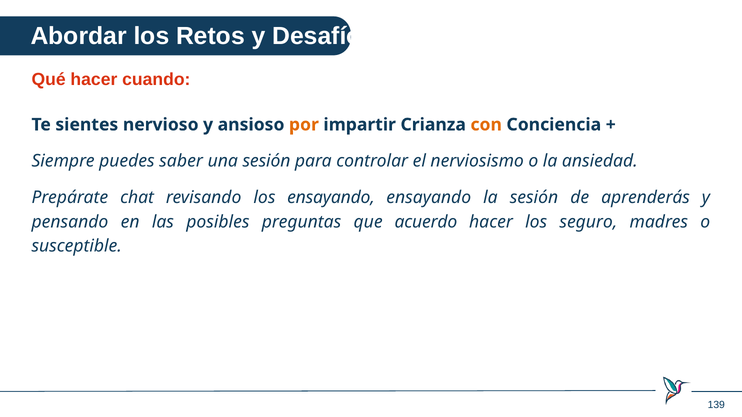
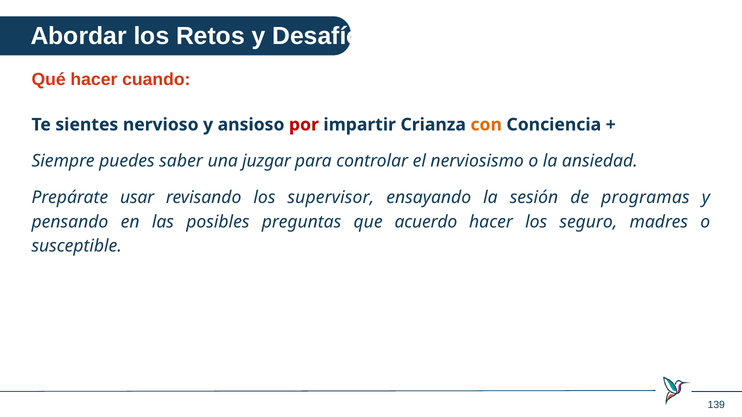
por colour: orange -> red (304, 125)
una sesión: sesión -> juzgar (267, 161)
chat: chat -> usar (137, 198)
los ensayando: ensayando -> supervisor (331, 198)
aprenderás: aprenderás -> programas (645, 198)
